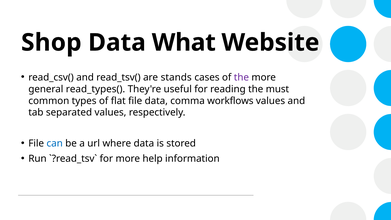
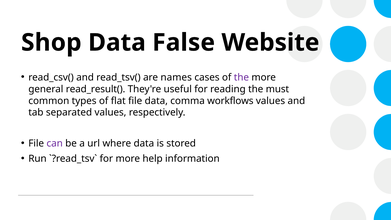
What: What -> False (184, 43)
stands: stands -> names (176, 77)
read_types(: read_types( -> read_result( (96, 89)
can colour: blue -> purple (55, 143)
